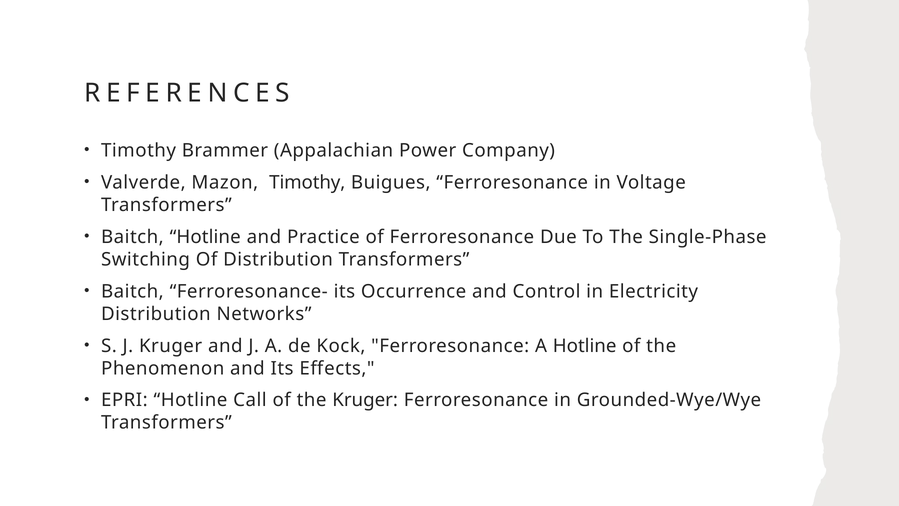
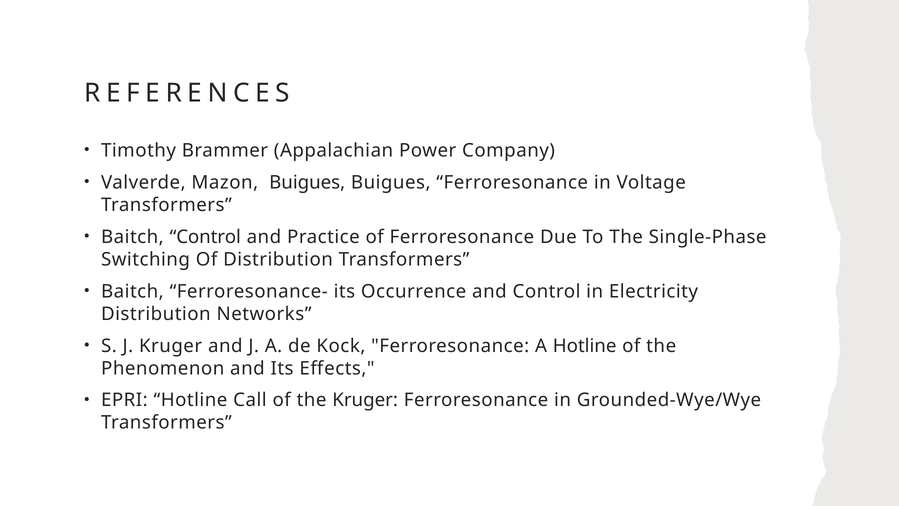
Mazon Timothy: Timothy -> Buigues (307, 182)
Baitch Hotline: Hotline -> Control (205, 237)
